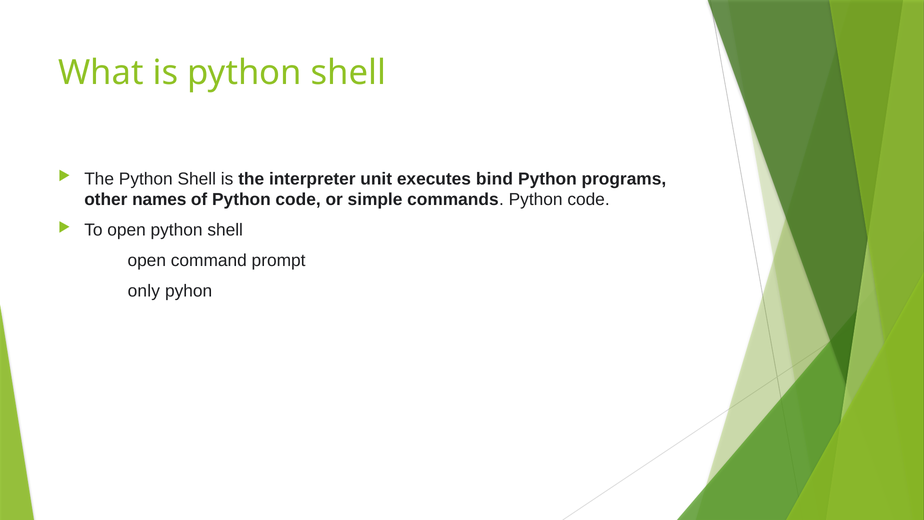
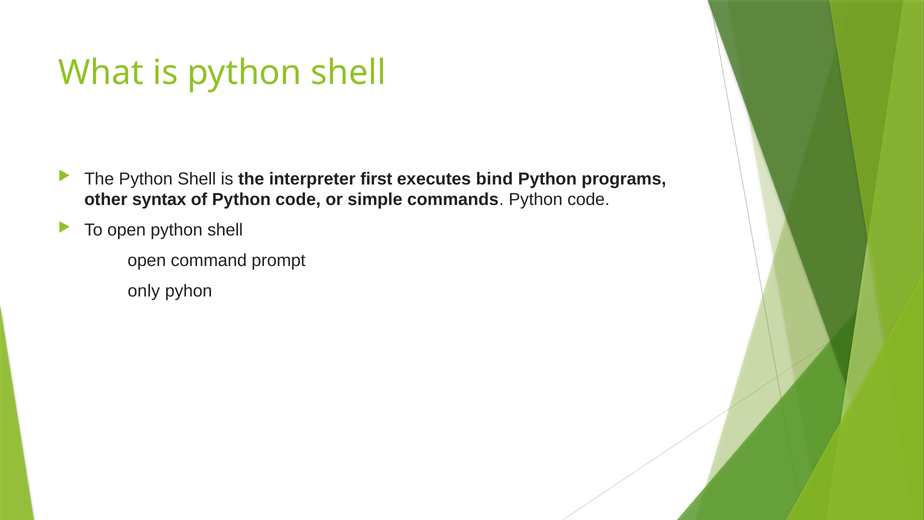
unit: unit -> first (376, 179)
names: names -> syntax (159, 200)
